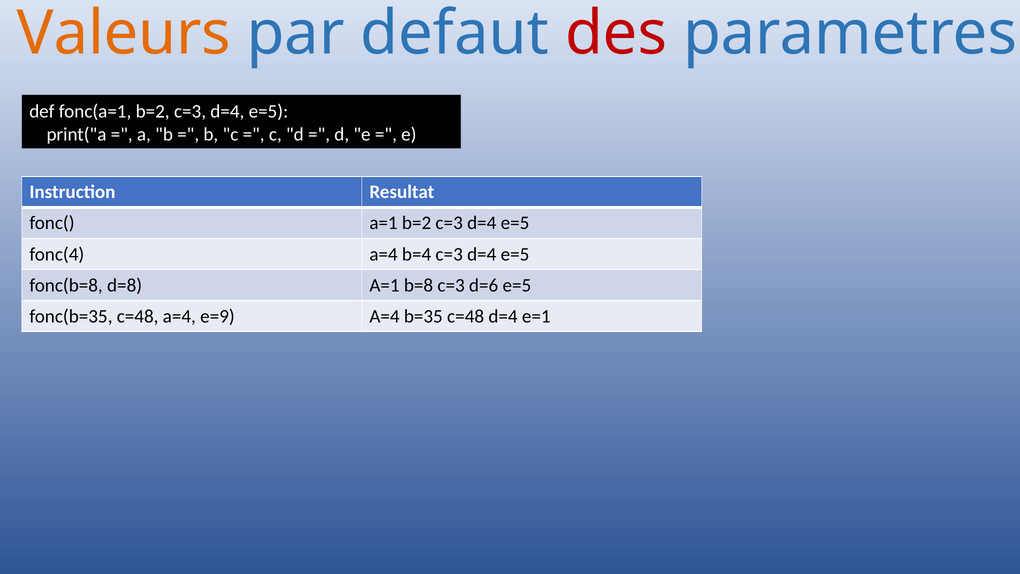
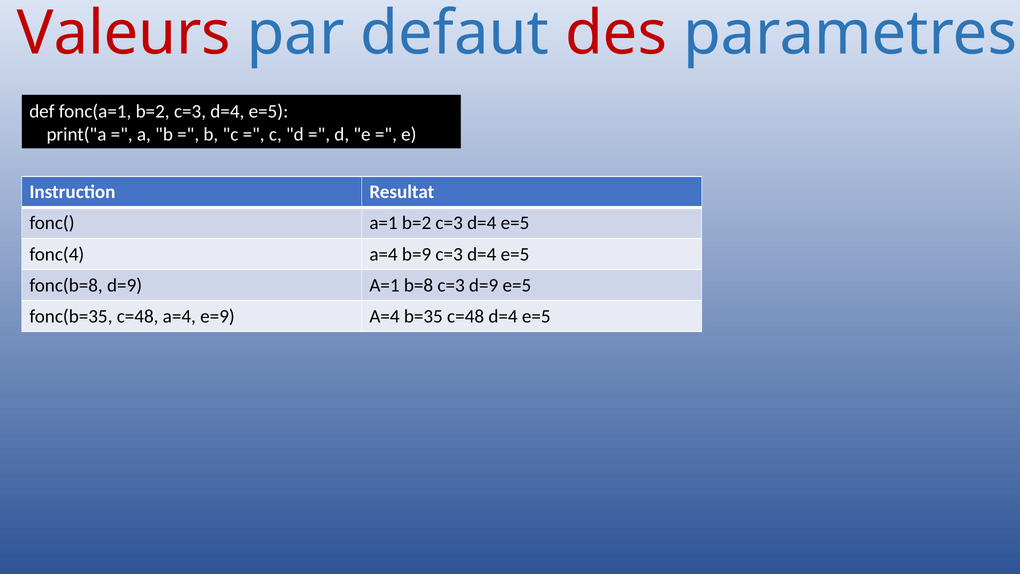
Valeurs colour: orange -> red (124, 33)
b=4: b=4 -> b=9 (417, 254)
fonc(b=8 d=8: d=8 -> d=9 (125, 285)
c=3 d=6: d=6 -> d=9 (484, 285)
c=48 d=4 e=1: e=1 -> e=5 (536, 316)
